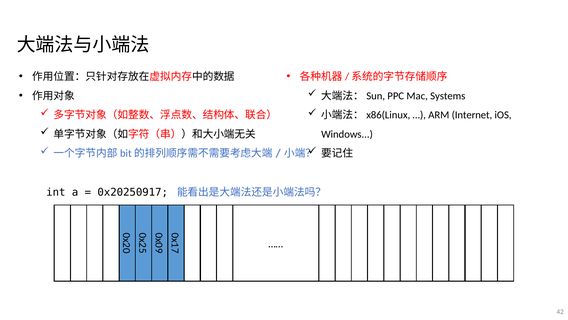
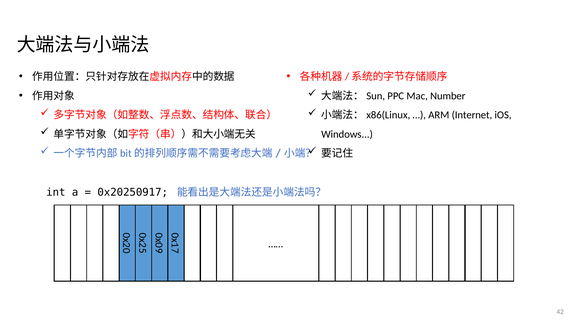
Systems: Systems -> Number (448, 96)
